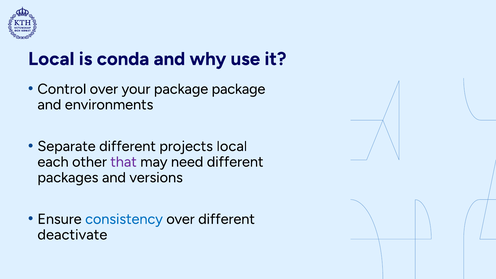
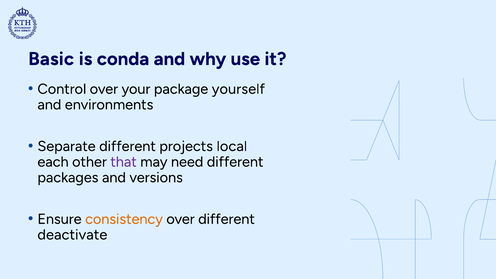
Local: Local -> Basic (51, 59)
package package: package -> yourself (238, 89)
consistency colour: blue -> orange (124, 219)
